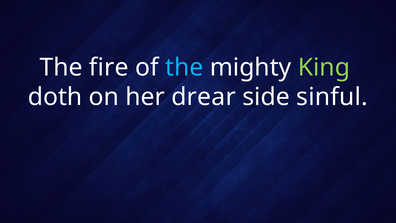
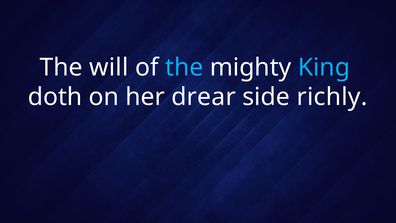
fire: fire -> will (109, 67)
King colour: light green -> light blue (324, 67)
sinful: sinful -> richly (332, 97)
